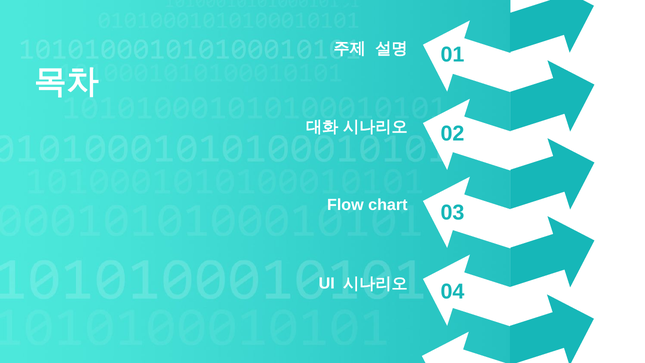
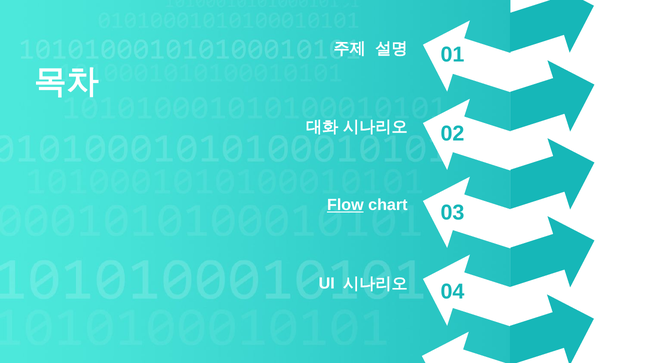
Flow underline: none -> present (345, 205)
